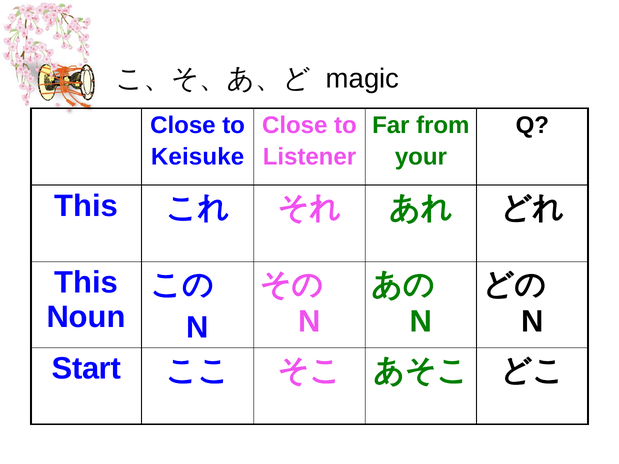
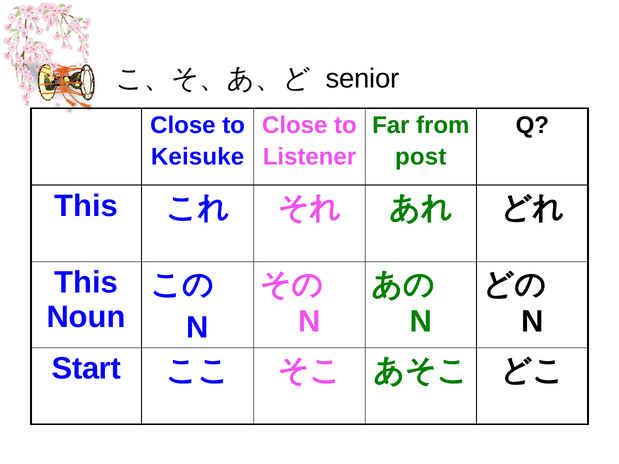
magic: magic -> senior (363, 79)
your: your -> post (421, 157)
